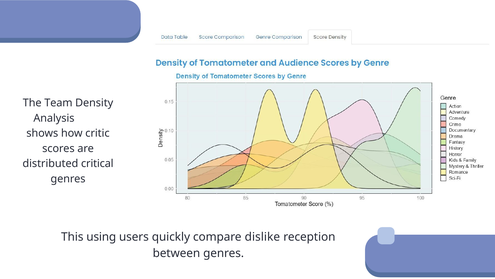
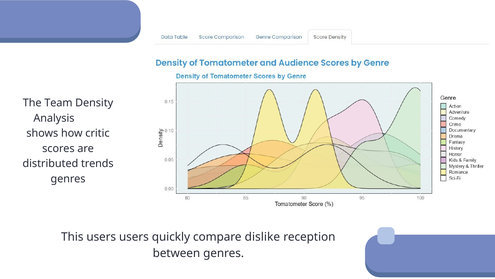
critical: critical -> trends (97, 163)
This using: using -> users (101, 237)
